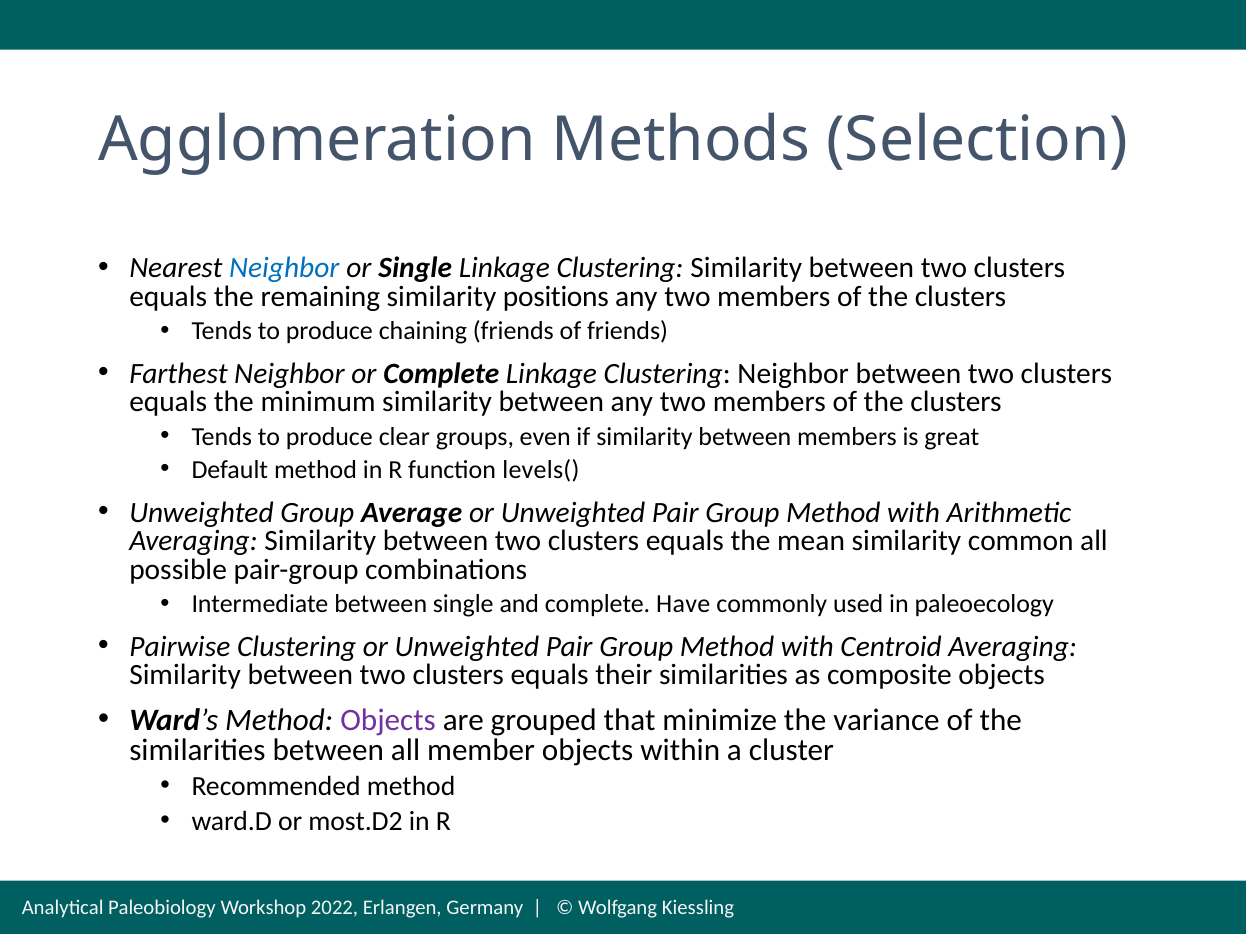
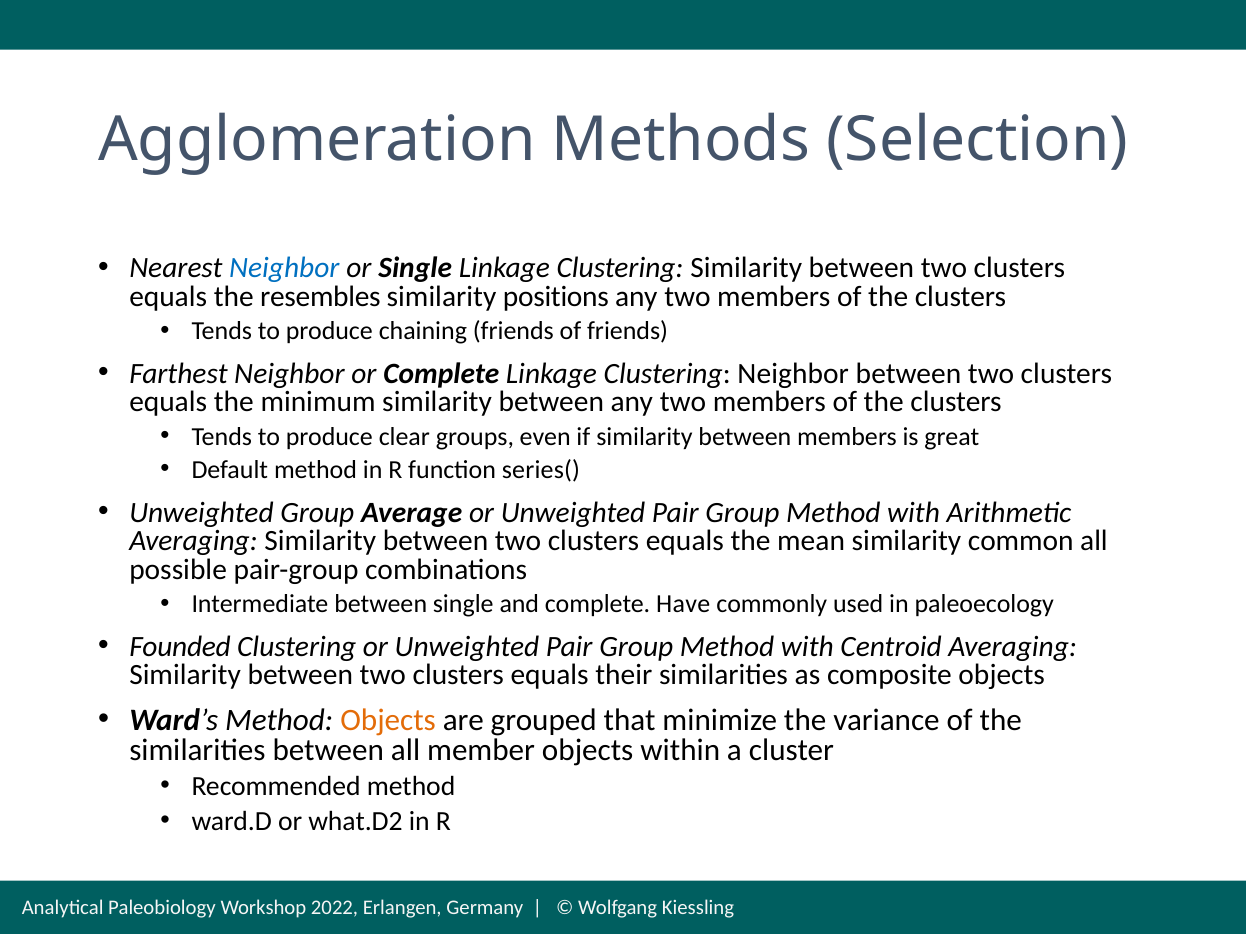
remaining: remaining -> resembles (320, 297)
levels(: levels( -> series( (541, 470)
Pairwise: Pairwise -> Founded (180, 647)
Objects colour: purple -> orange (388, 720)
most.D2: most.D2 -> what.D2 (355, 822)
